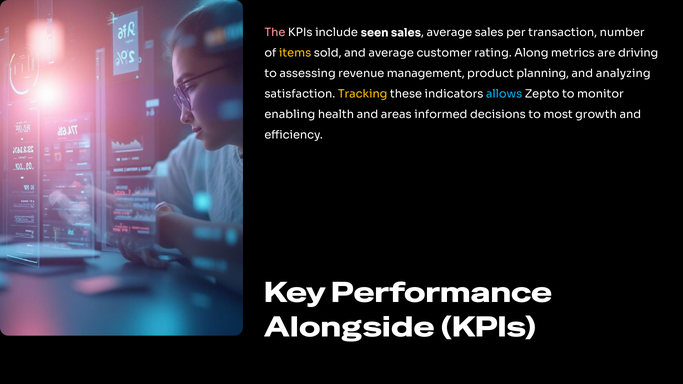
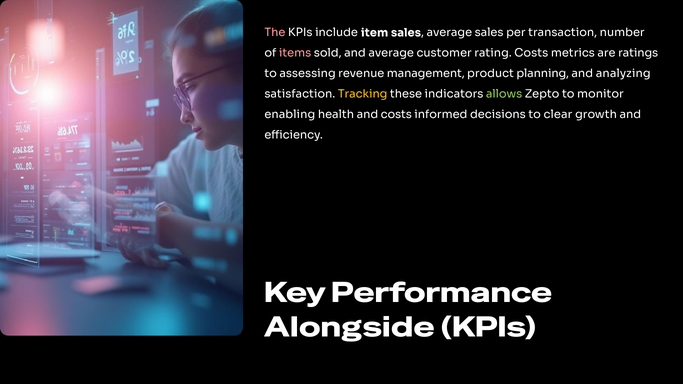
seen: seen -> item (375, 33)
items colour: yellow -> pink (295, 53)
rating Along: Along -> Costs (531, 53)
driving: driving -> ratings (638, 53)
allows colour: light blue -> light green (504, 94)
and areas: areas -> costs (396, 115)
most: most -> clear (558, 115)
